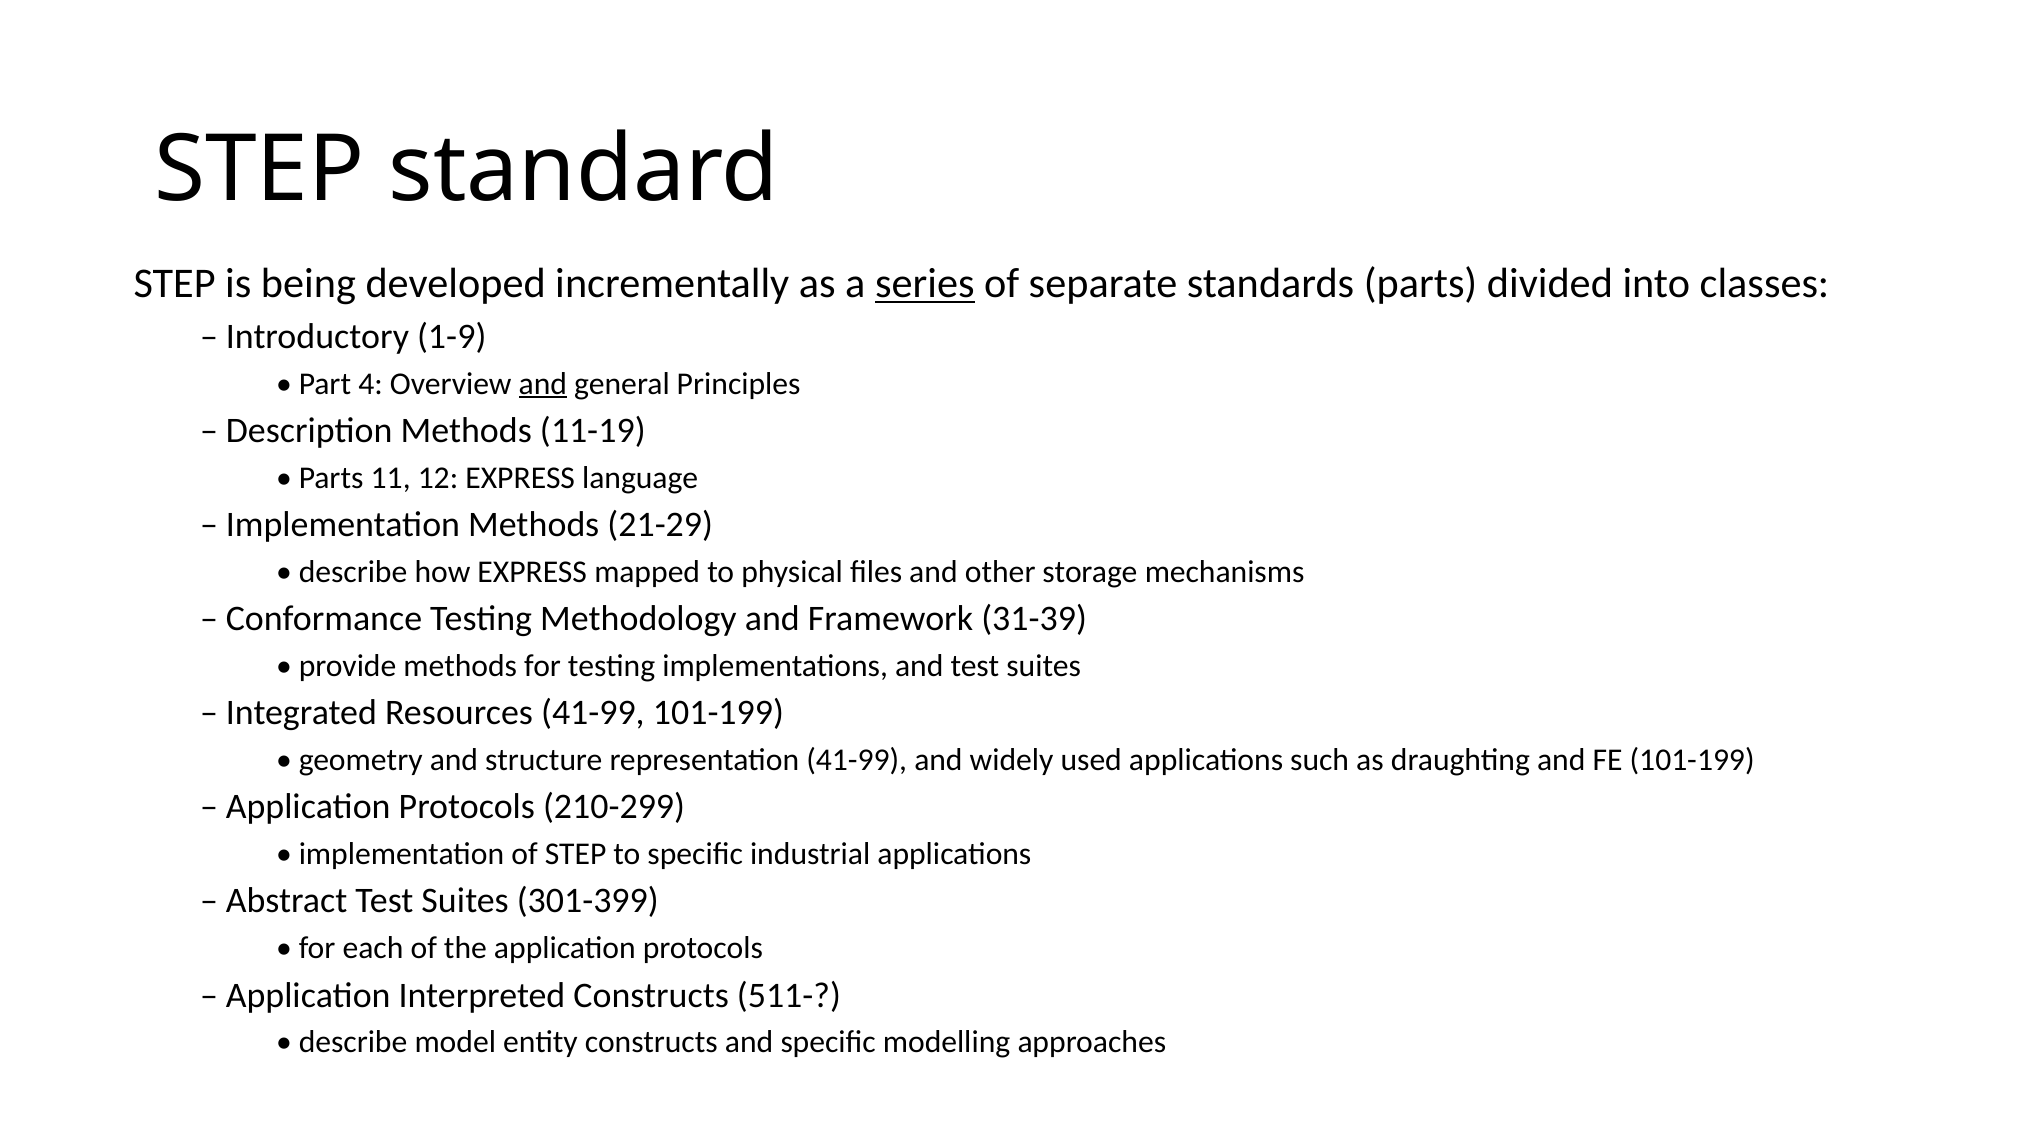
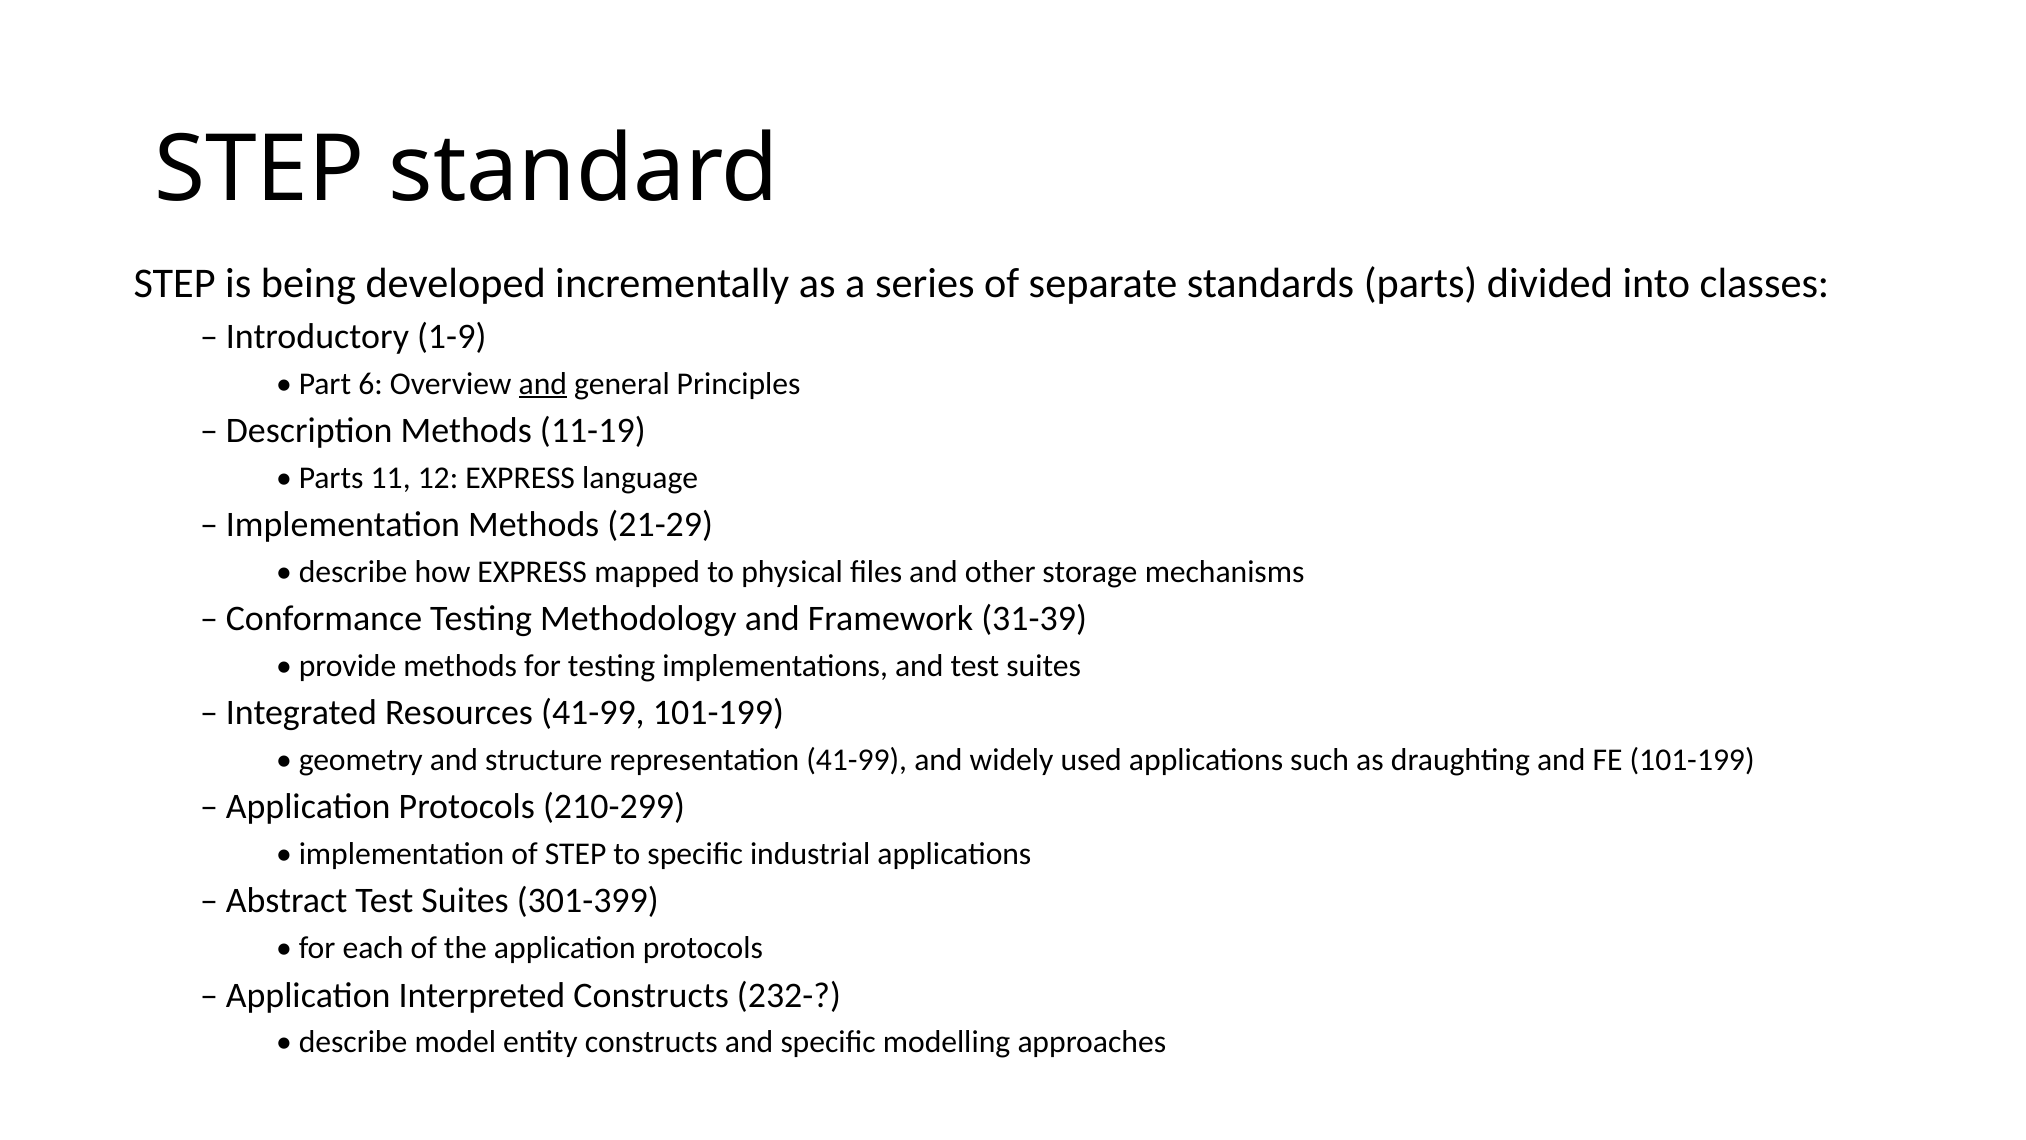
series underline: present -> none (925, 284)
4: 4 -> 6 (371, 384)
511-: 511- -> 232- (789, 995)
